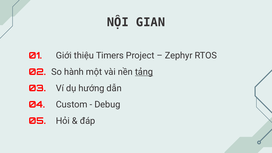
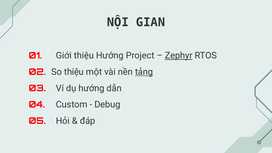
thiệu Timers: Timers -> Hướng (110, 56)
Zephyr underline: none -> present (179, 56)
So hành: hành -> thiệu (74, 72)
